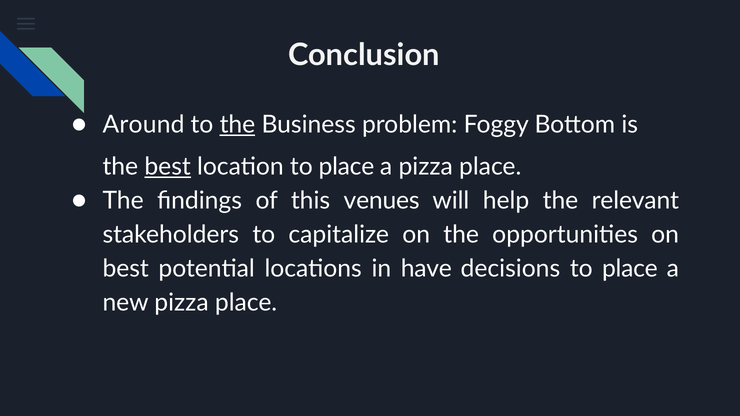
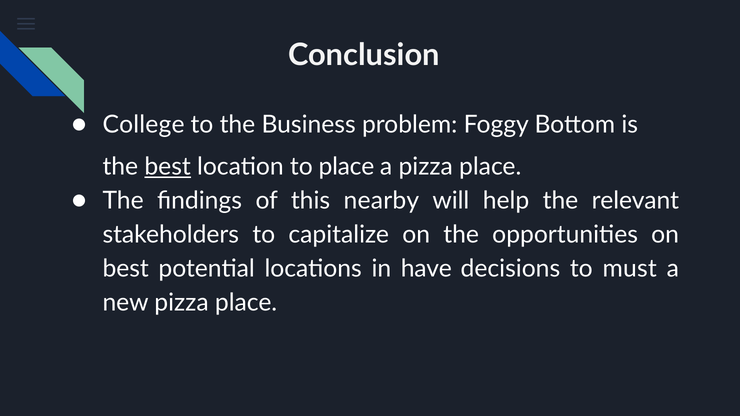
Around: Around -> College (144, 125)
the underline: present -> none (237, 125)
venues: venues -> nearby (381, 201)
decisions to place: place -> must (630, 269)
